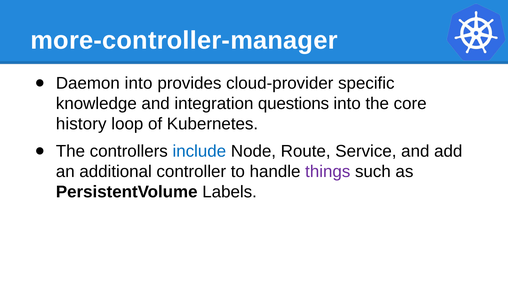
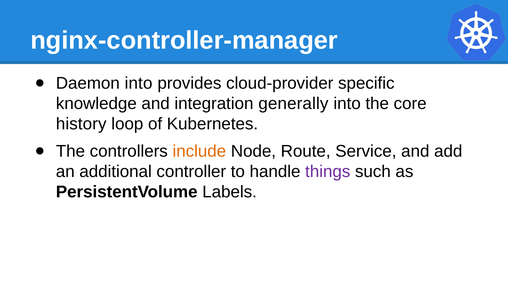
more-controller-manager: more-controller-manager -> nginx-controller-manager (184, 41)
questions: questions -> generally (293, 103)
include colour: blue -> orange (199, 151)
